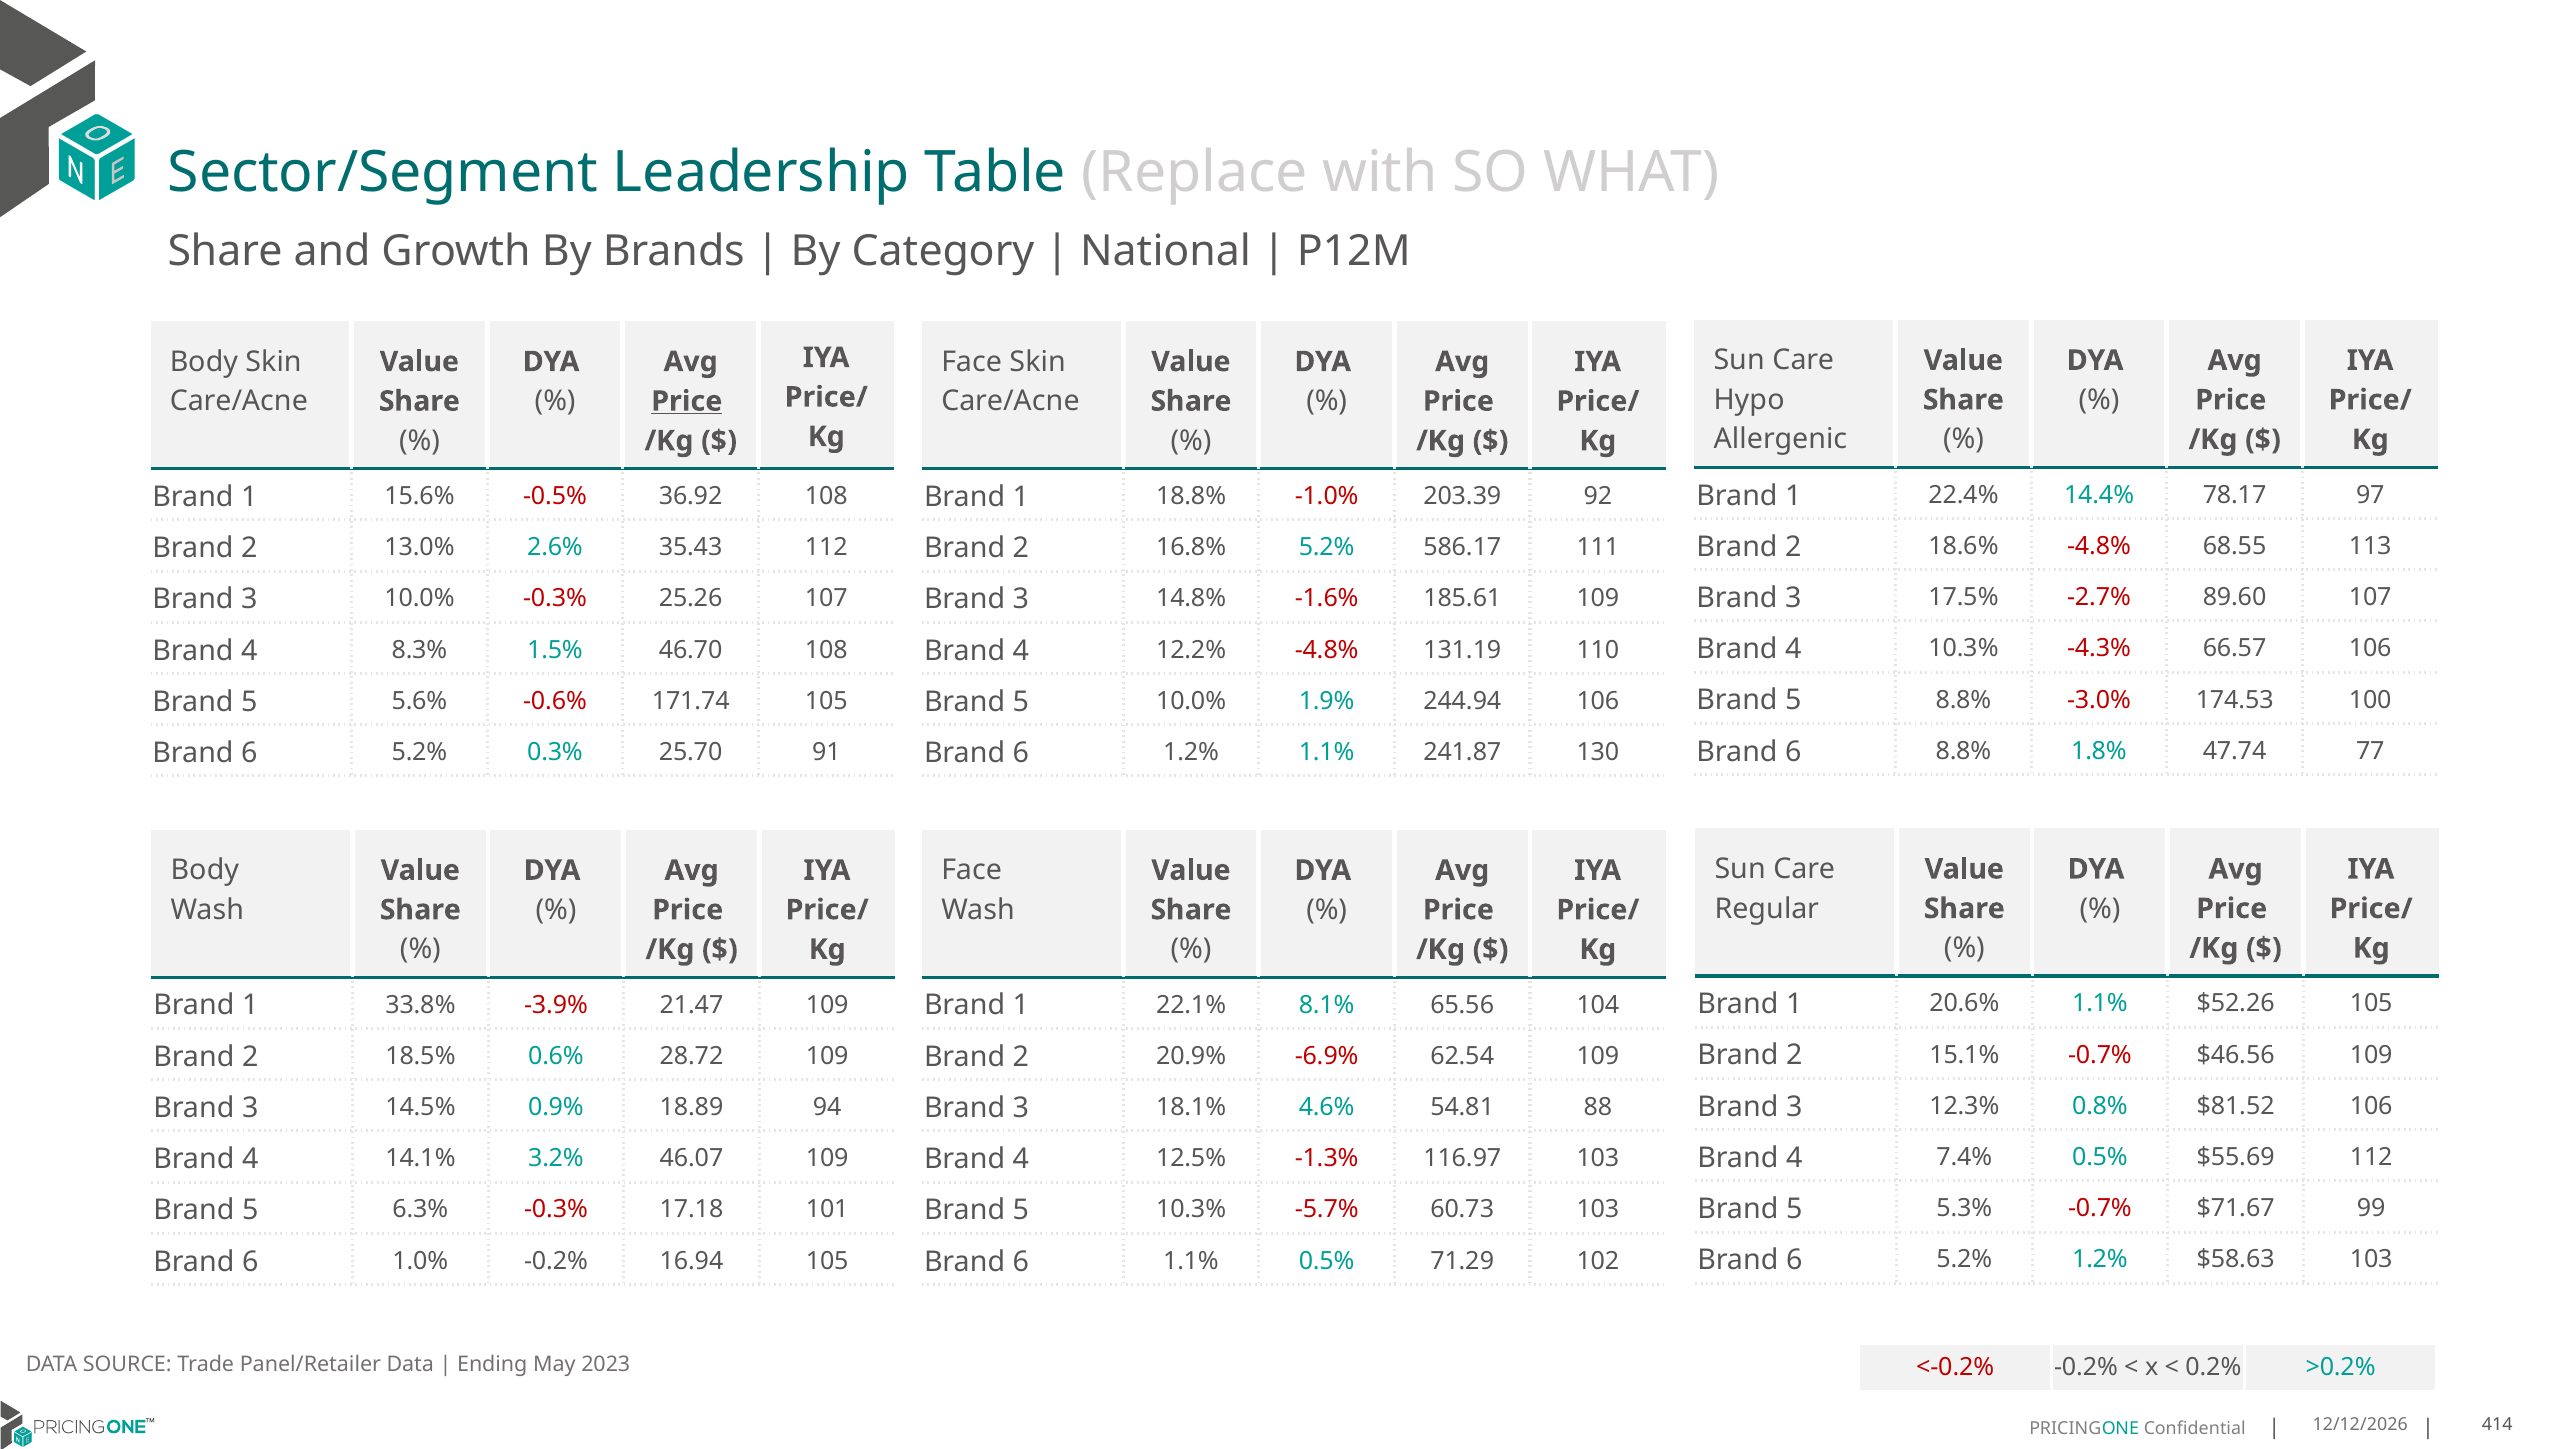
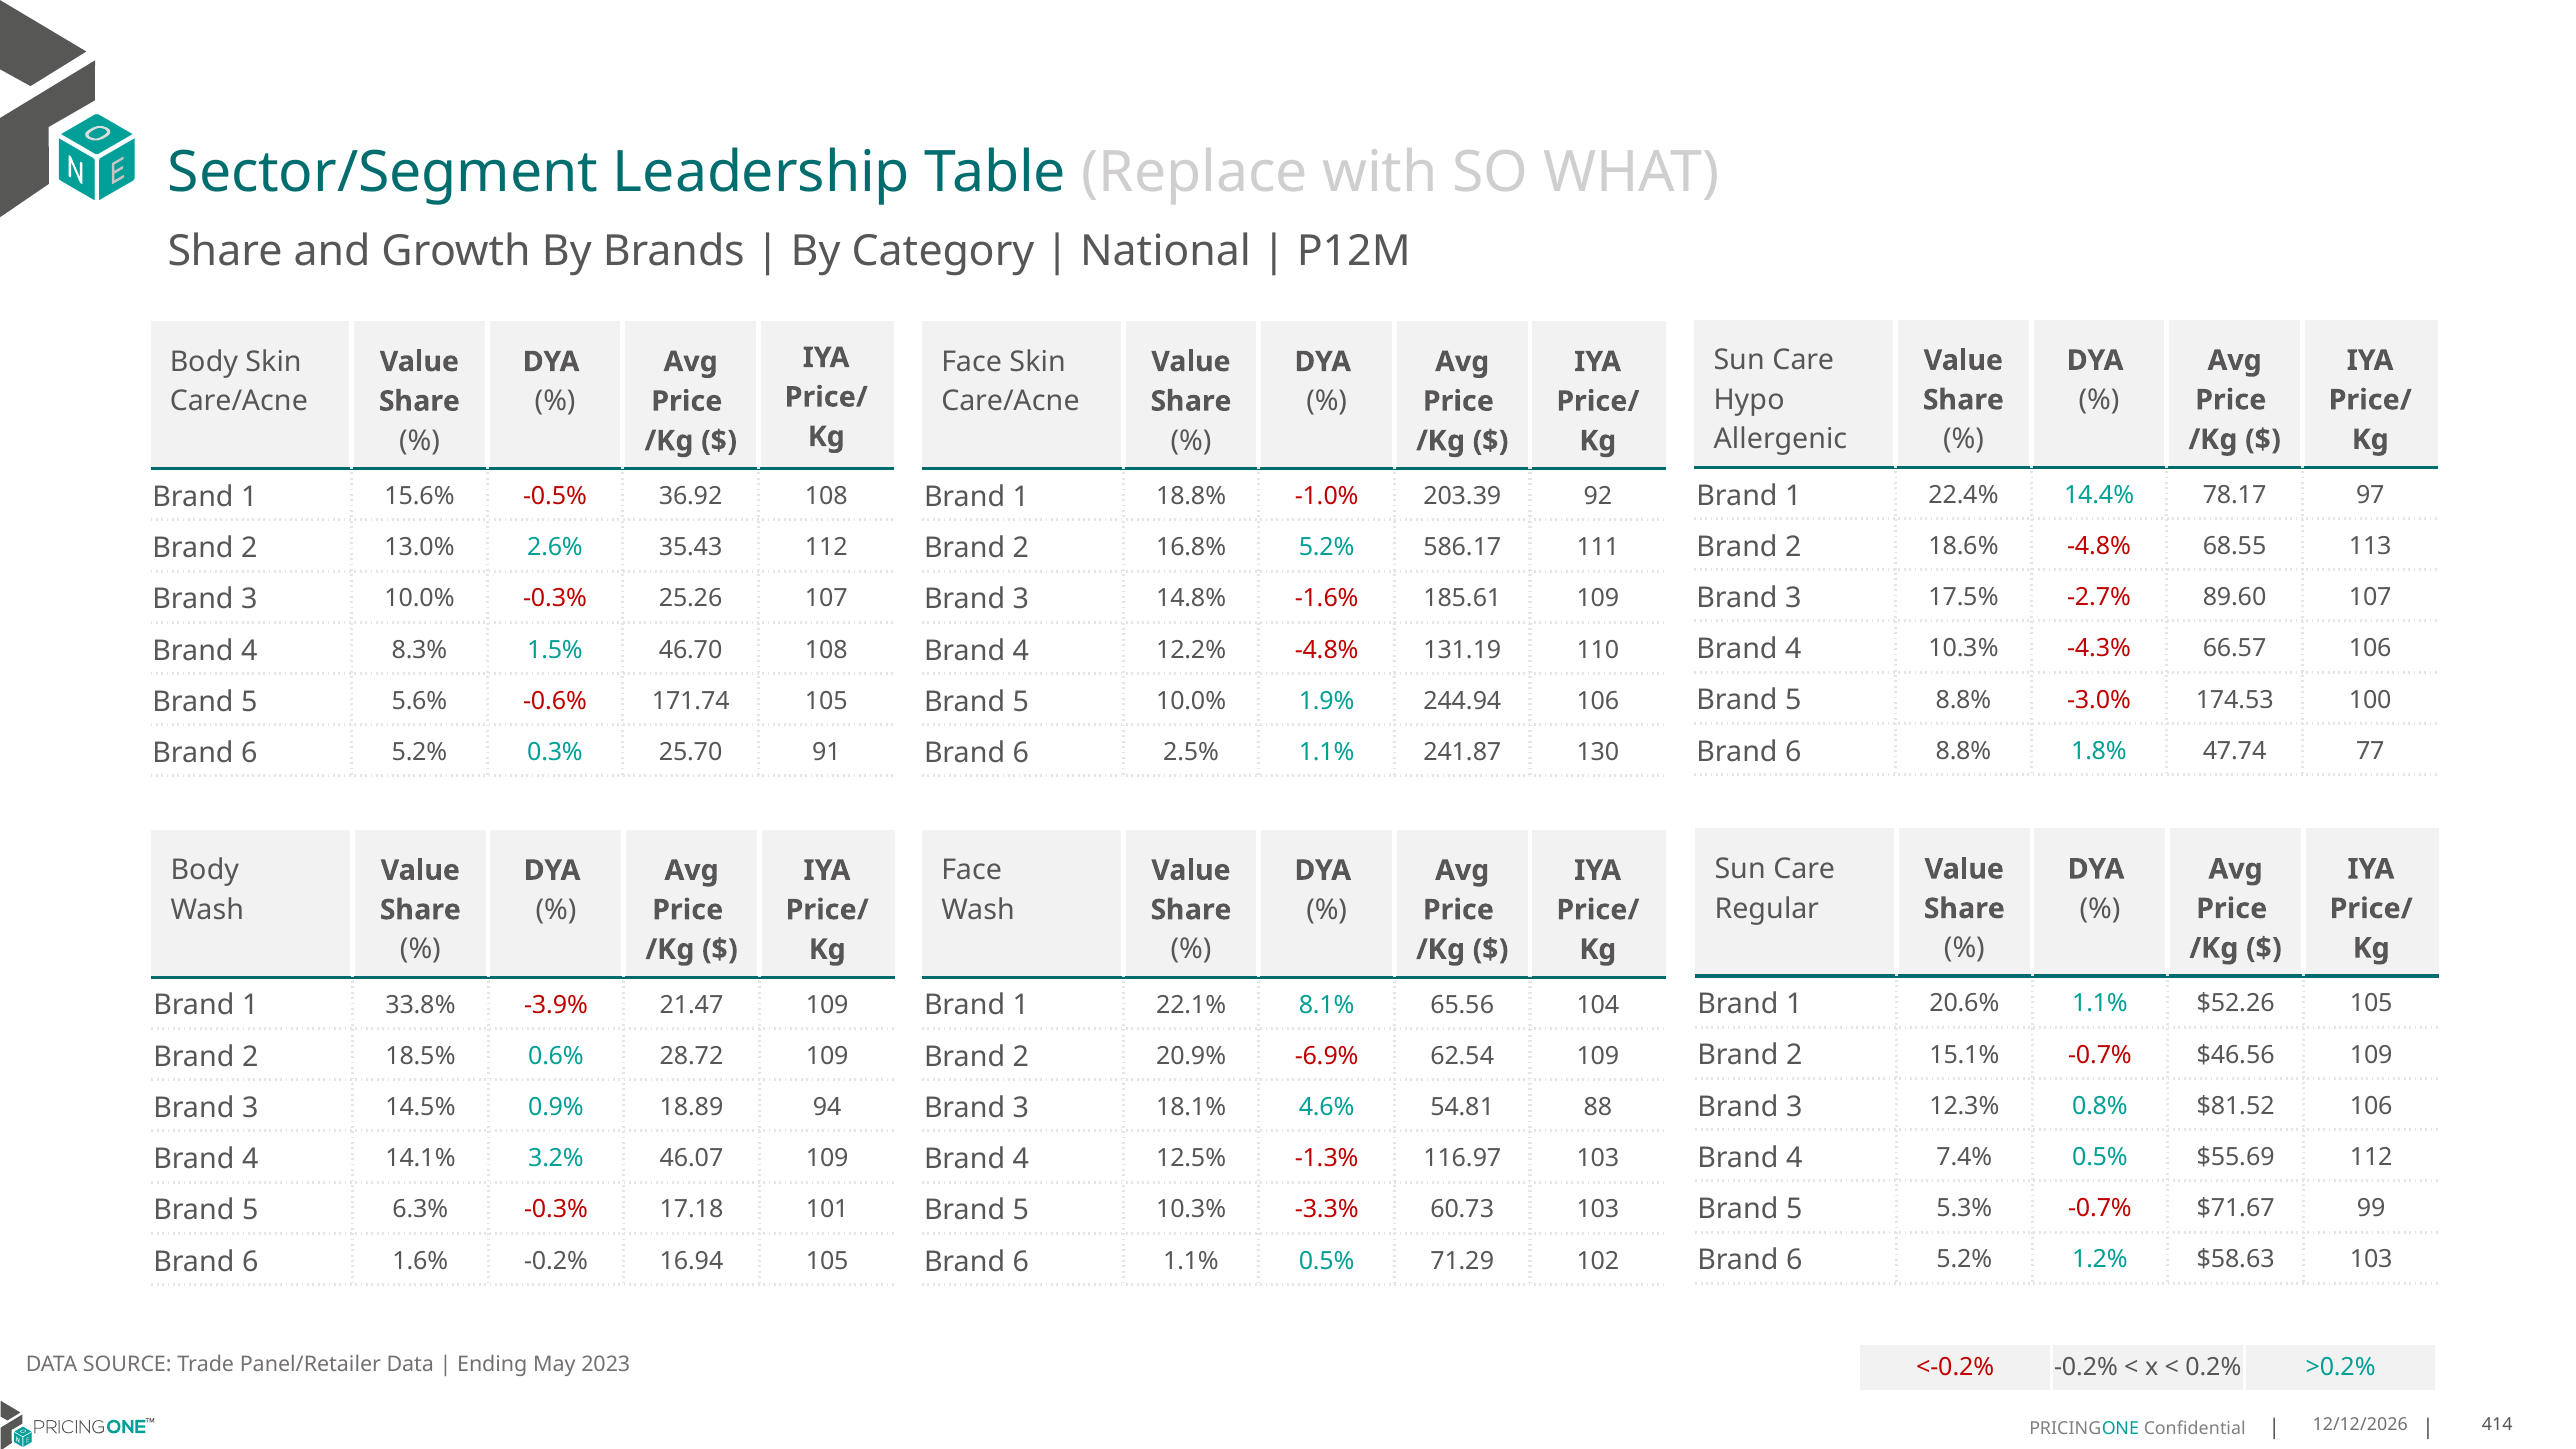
Price underline: present -> none (687, 401)
6 1.2%: 1.2% -> 2.5% (1191, 752)
-5.7%: -5.7% -> -3.3% (1327, 1210)
1.0%: 1.0% -> 1.6% (420, 1261)
